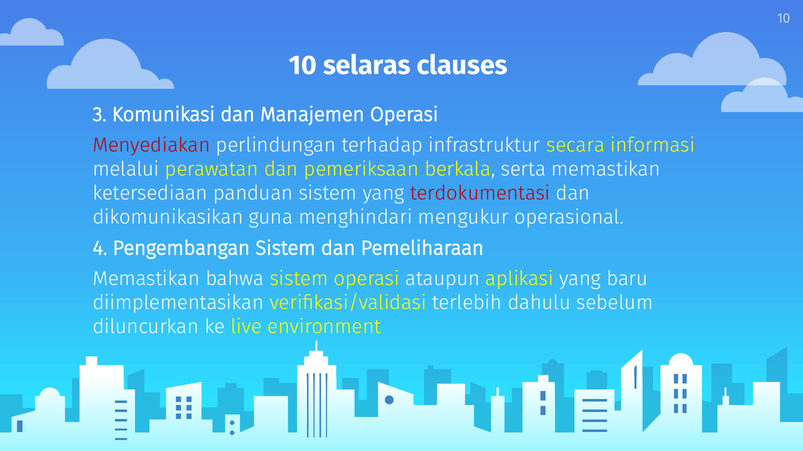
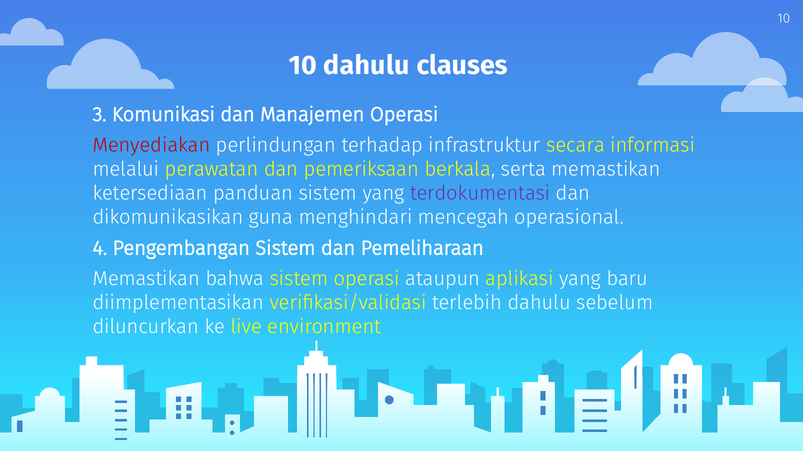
10 selaras: selaras -> dahulu (367, 66)
terdokumentasi colour: red -> purple (480, 193)
mengukur: mengukur -> mencegah (463, 218)
